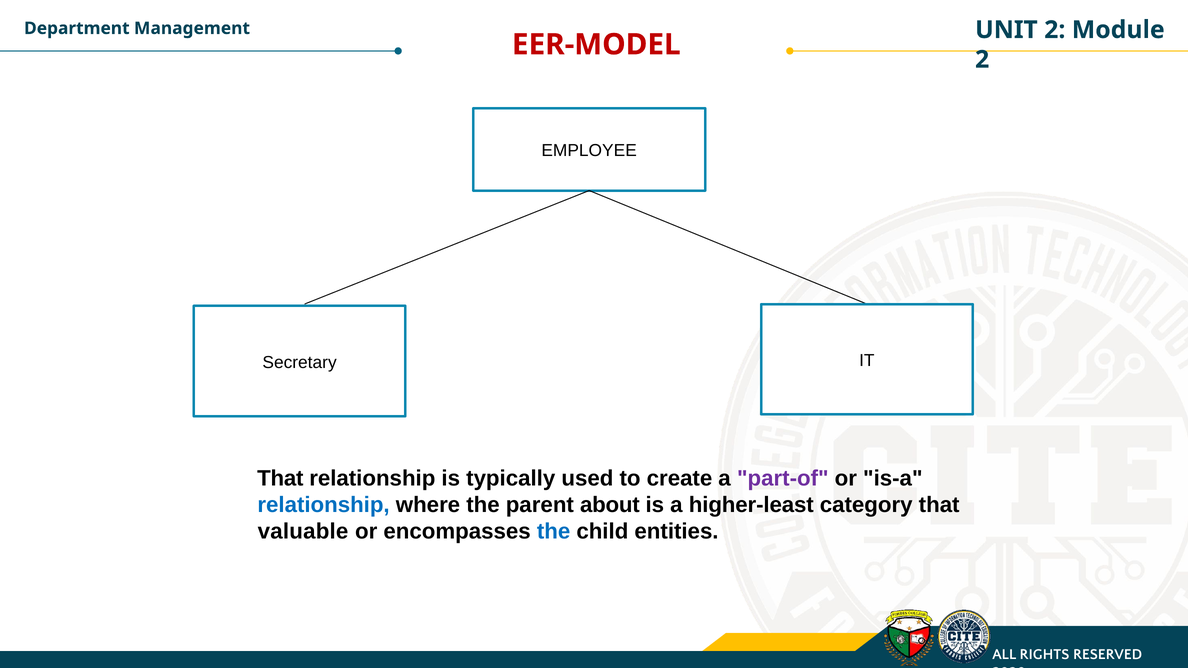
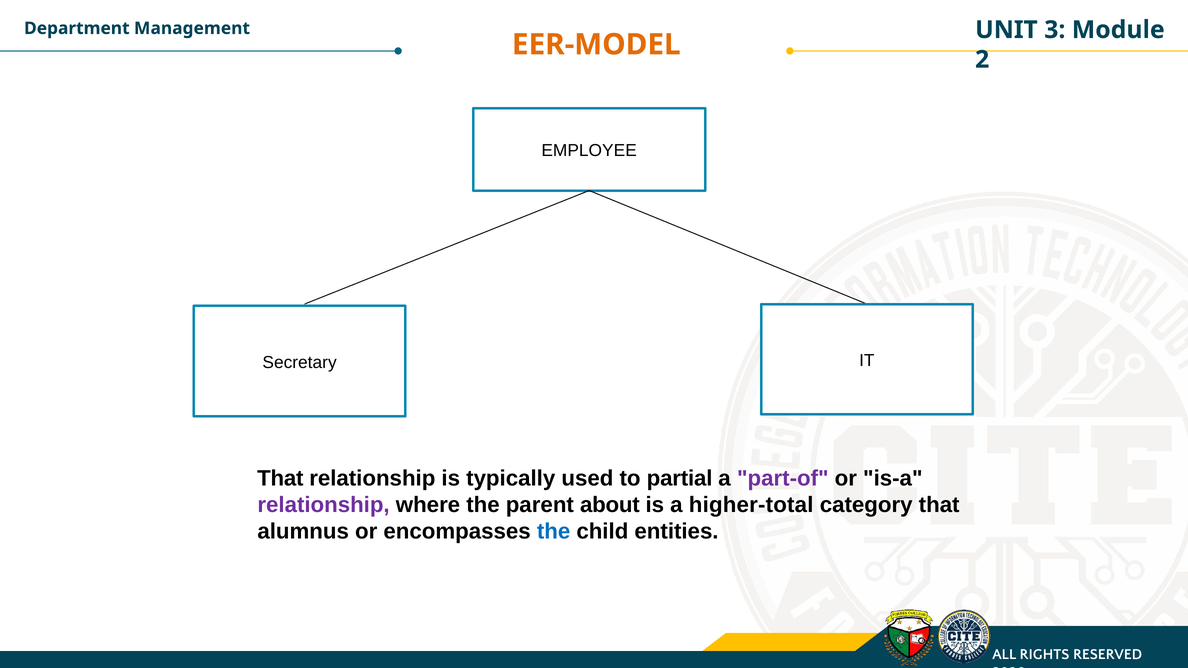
UNIT 2: 2 -> 3 (1055, 30)
EER-MODEL colour: red -> orange (596, 45)
create: create -> partial (680, 478)
relationship colour: blue -> purple (324, 505)
higher-least: higher-least -> higher-total (751, 505)
valuable: valuable -> alumnus (303, 532)
